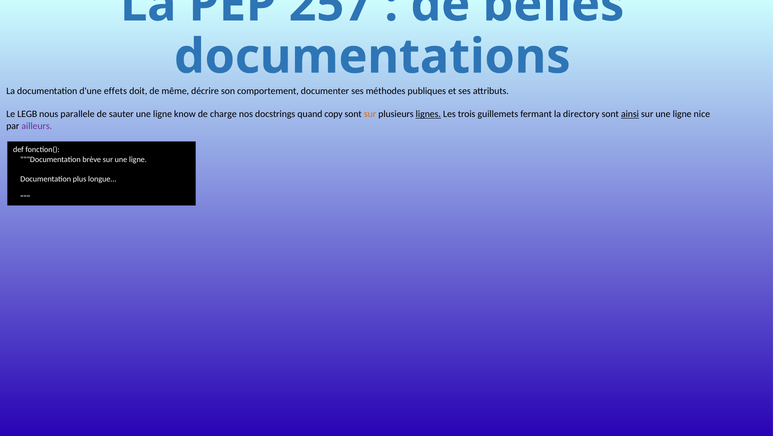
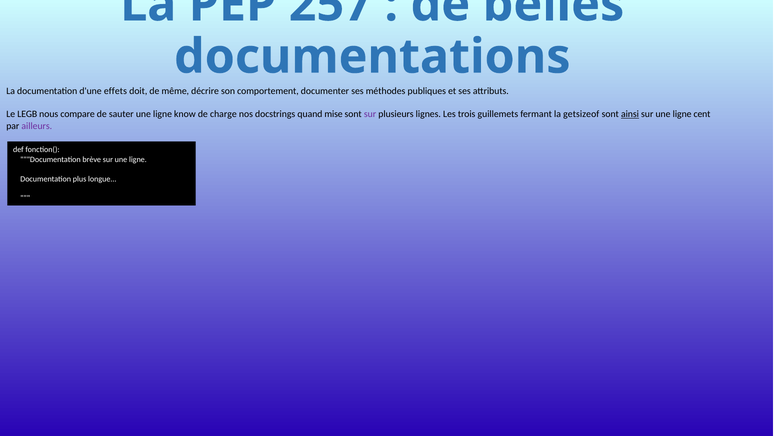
parallele: parallele -> compare (78, 114)
copy: copy -> mise (334, 114)
sur colour: orange -> purple (370, 114)
lignes underline: present -> none (428, 114)
directory: directory -> getsizeof (581, 114)
nice: nice -> cent (702, 114)
